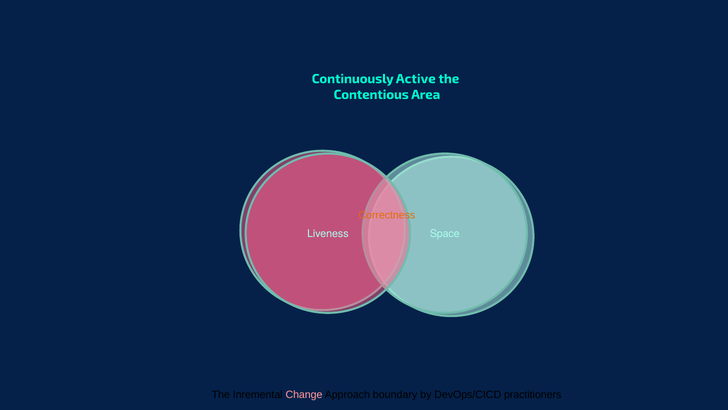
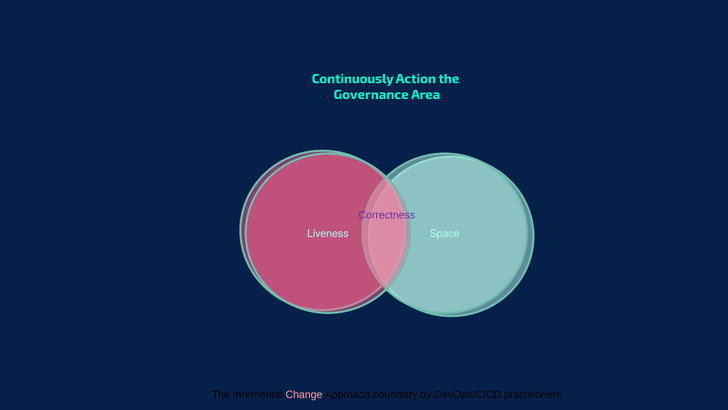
Active: Active -> Action (416, 79)
Contentious: Contentious -> Governance (371, 94)
Correctness colour: orange -> purple (387, 215)
